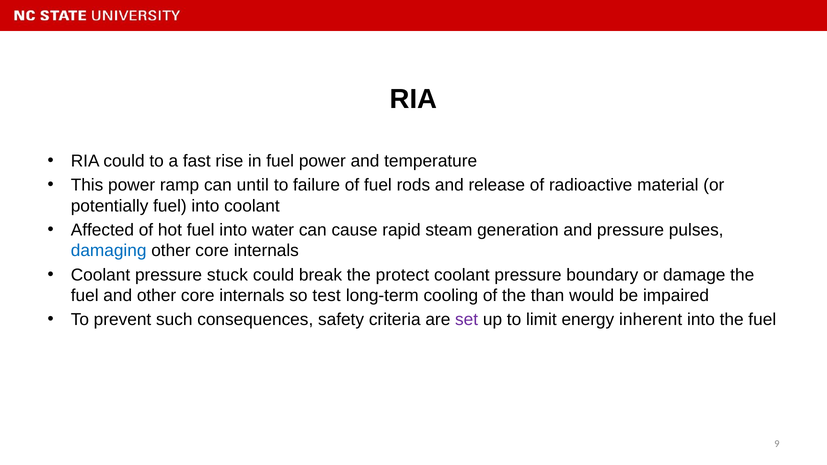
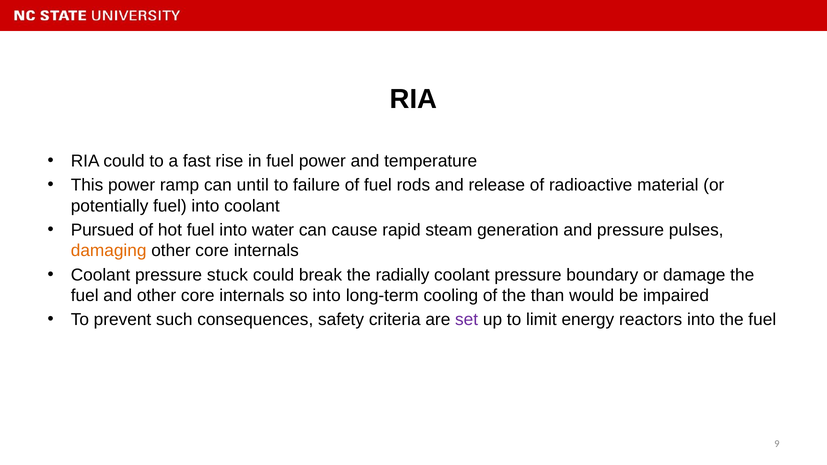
Affected: Affected -> Pursued (102, 230)
damaging colour: blue -> orange (109, 251)
protect: protect -> radially (403, 275)
so test: test -> into (327, 296)
inherent: inherent -> reactors (651, 320)
